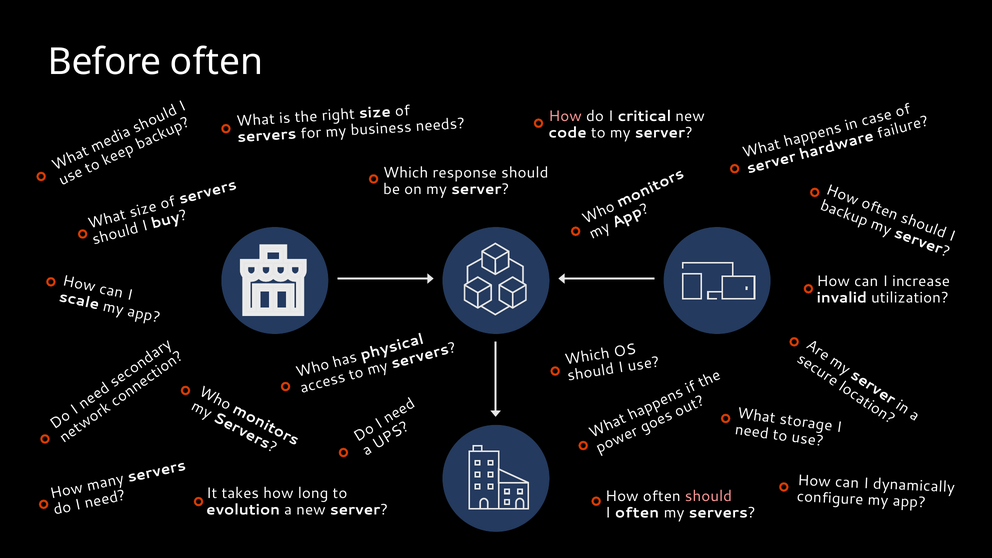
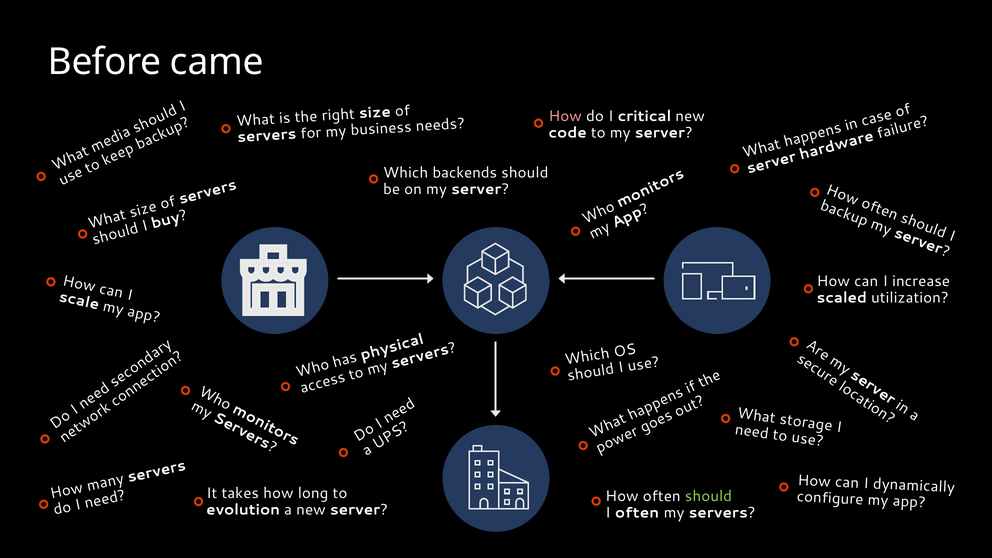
Before often: often -> came (217, 62)
response: response -> backends (465, 173)
invalid: invalid -> scaled (842, 298)
should colour: pink -> light green (708, 496)
